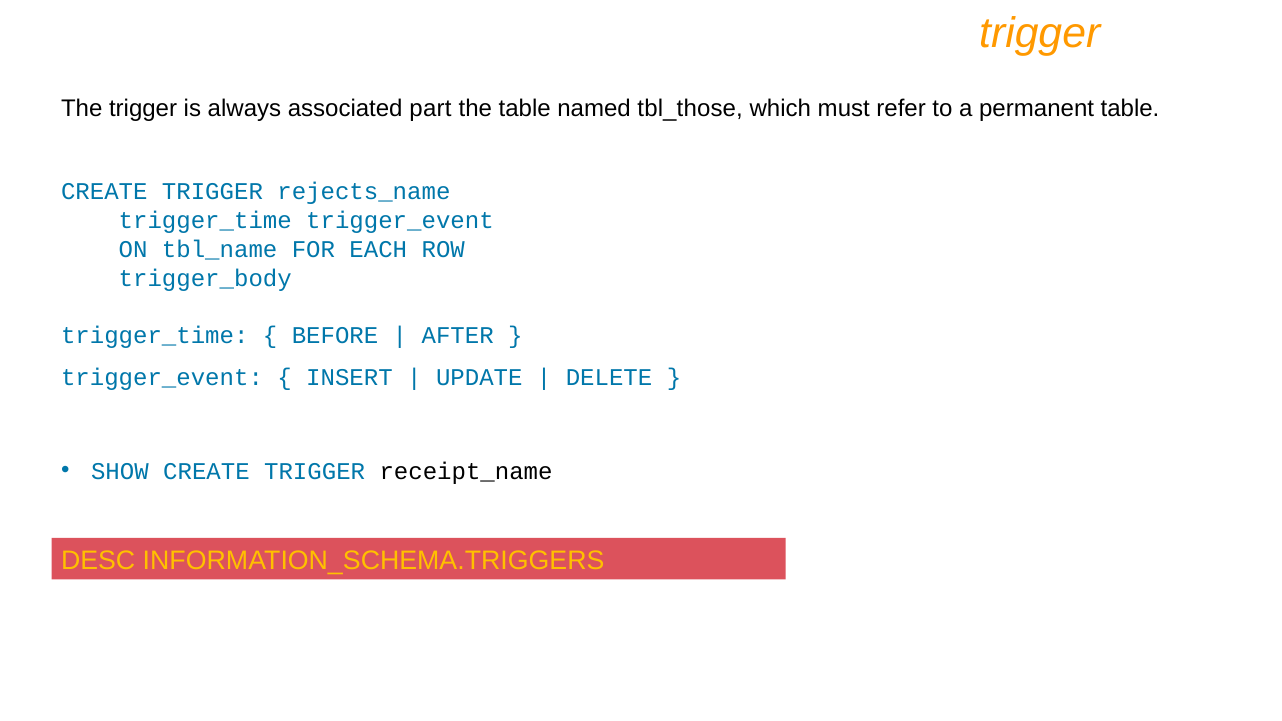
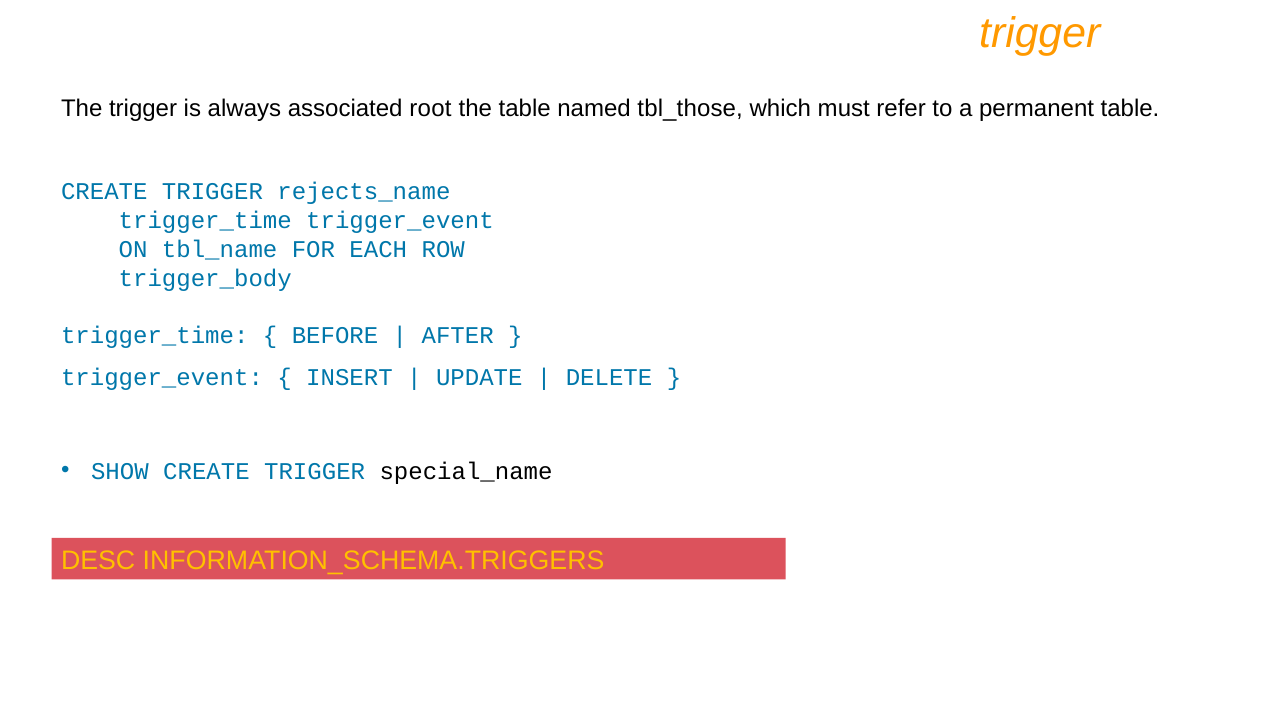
part: part -> root (431, 109)
receipt_name: receipt_name -> special_name (466, 471)
